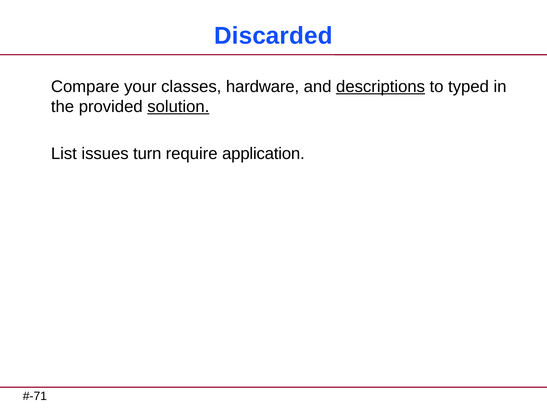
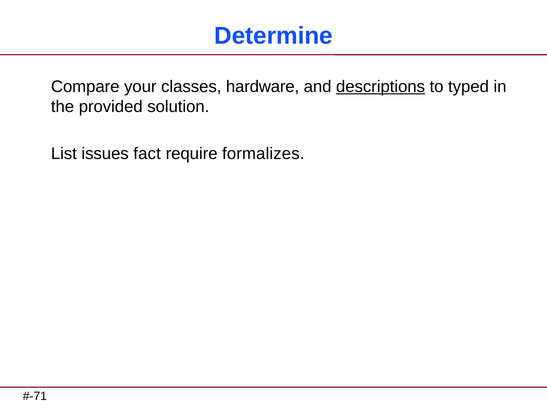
Discarded: Discarded -> Determine (273, 36)
solution underline: present -> none (178, 107)
turn: turn -> fact (147, 154)
application: application -> formalizes (263, 154)
